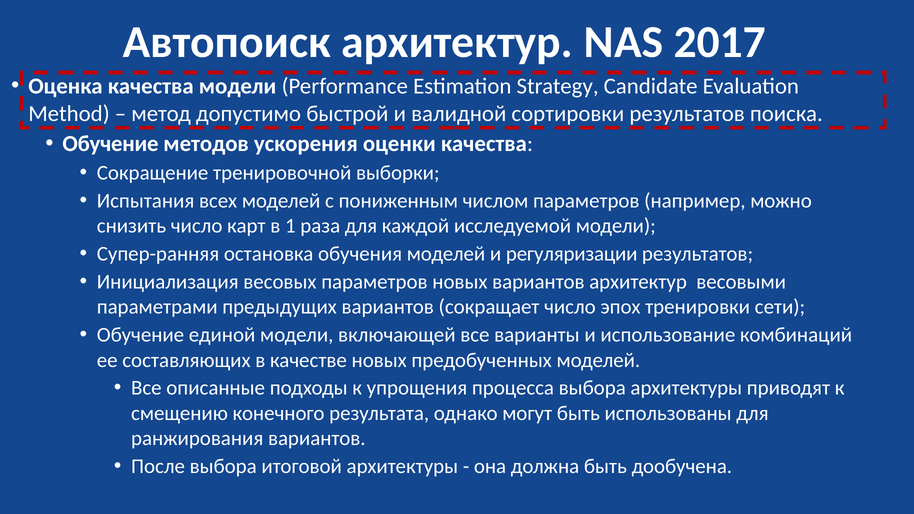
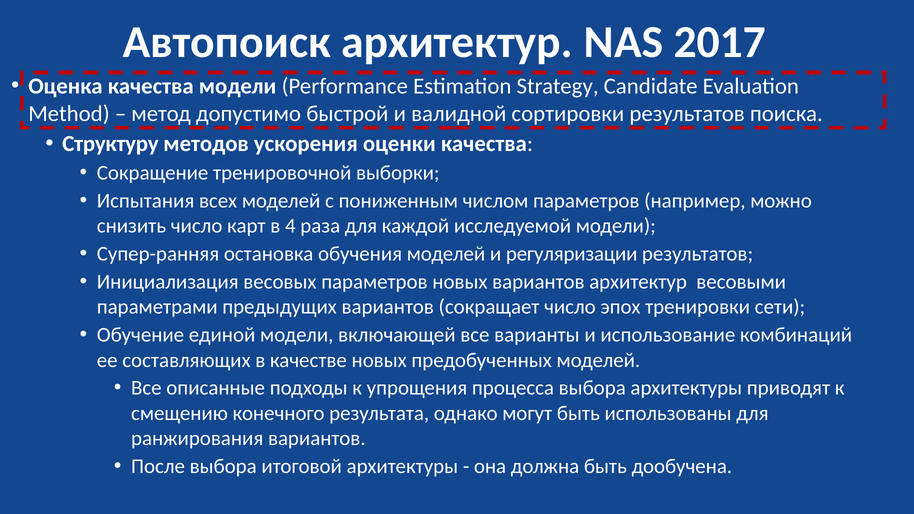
Обучение: Обучение -> Структуру (110, 144)
1: 1 -> 4 (290, 226)
